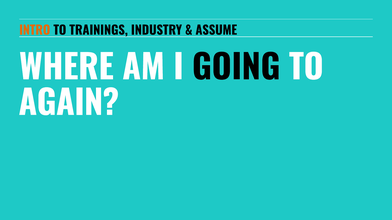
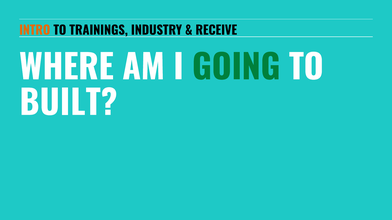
ASSUME: ASSUME -> RECEIVE (216, 31)
GOING colour: black -> green (236, 68)
AGAIN: AGAIN -> BUILT (68, 104)
